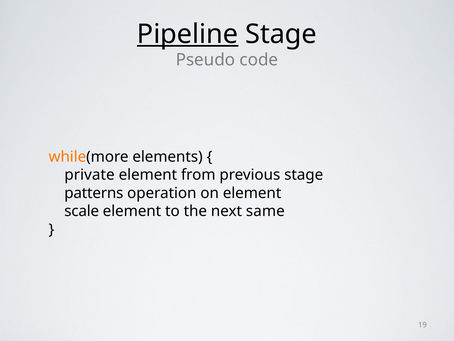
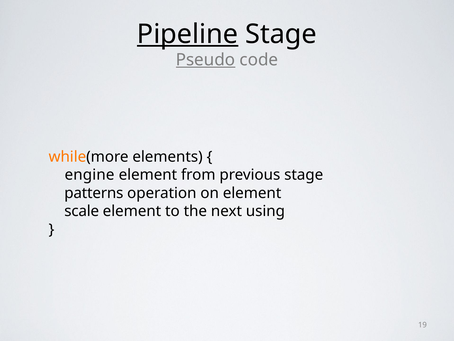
Pseudo underline: none -> present (206, 60)
private: private -> engine (89, 175)
same: same -> using (265, 211)
